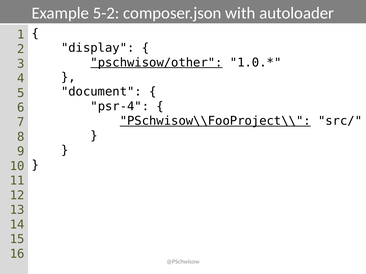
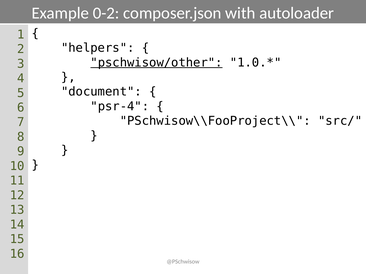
5-2: 5-2 -> 0-2 (106, 13)
display: display -> helpers (98, 48)
PSchwisow\\FooProject\\ underline: present -> none (215, 121)
